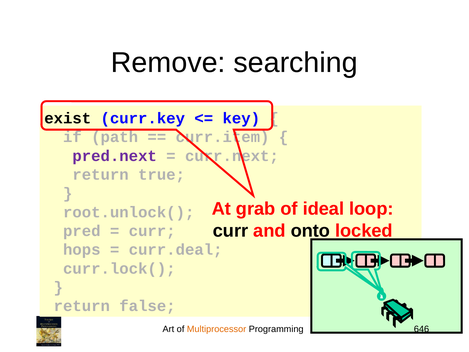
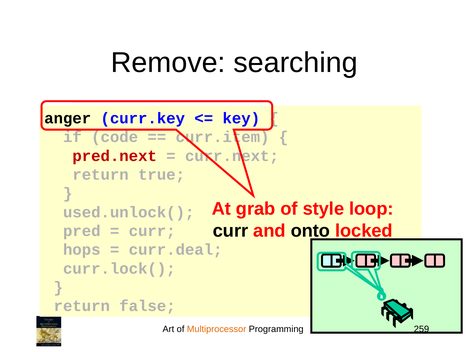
exist: exist -> anger (68, 118)
path: path -> code (115, 137)
pred.next colour: purple -> red (115, 156)
ideal: ideal -> style (323, 209)
root.unlock(: root.unlock( -> used.unlock( (129, 212)
646: 646 -> 259 (421, 329)
